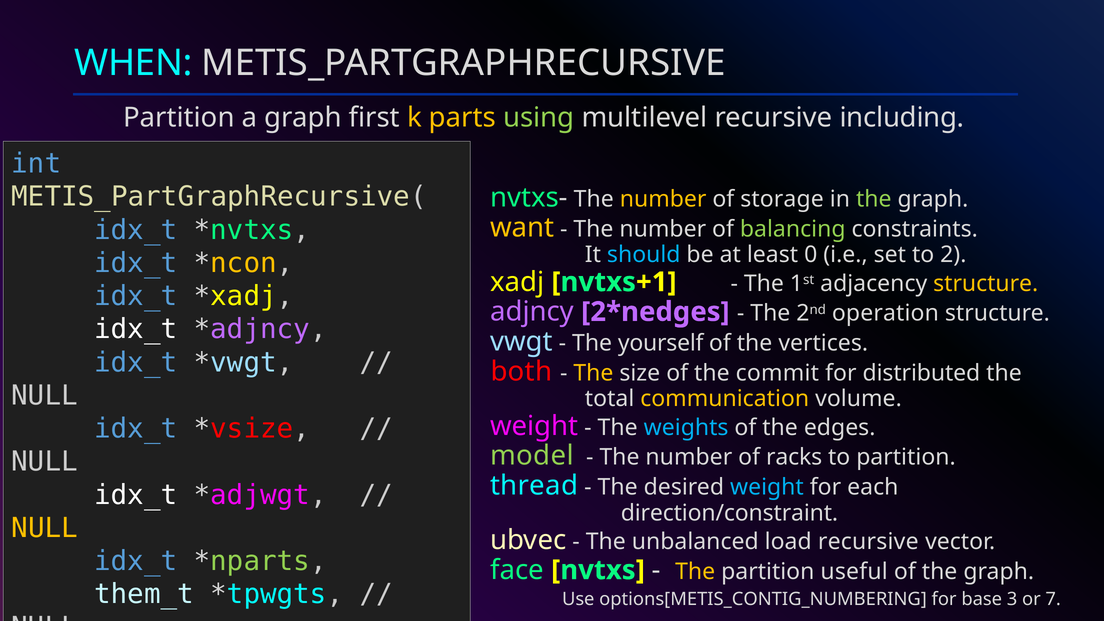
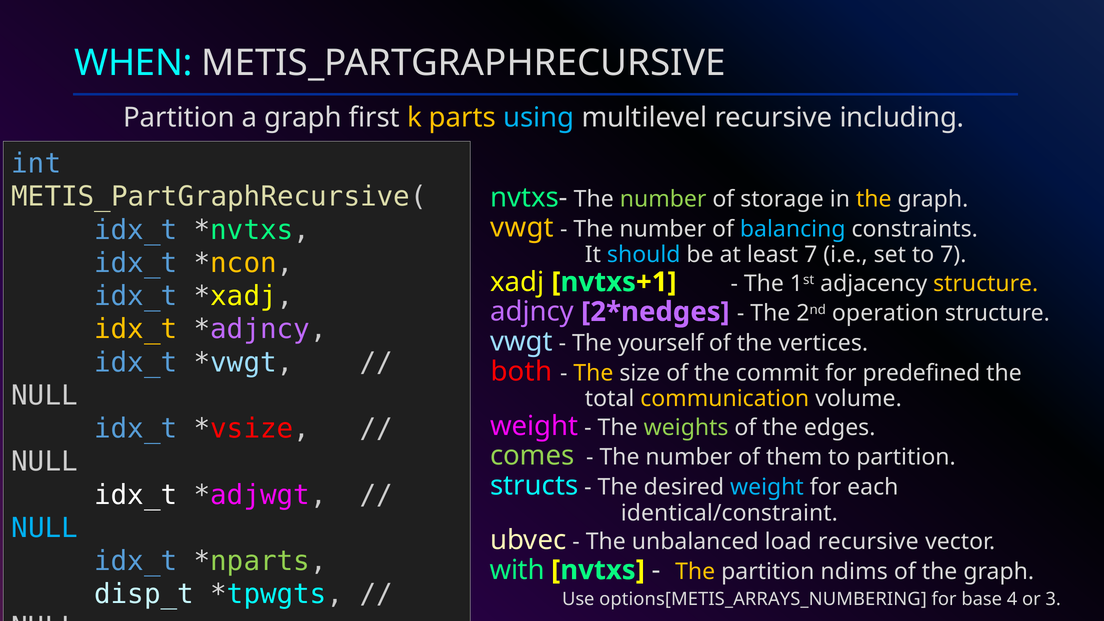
using colour: light green -> light blue (539, 118)
number colour: yellow -> light green (663, 199)
the colour: light green -> yellow (874, 199)
want: want -> vwgt (522, 227)
balancing colour: light green -> light blue (793, 229)
least 0: 0 -> 7 (811, 255)
to 2: 2 -> 7 (953, 255)
idx_t colour: white -> yellow (136, 329)
distributed: distributed -> predefined (921, 373)
weights colour: light blue -> light green (686, 428)
model: model -> comes (532, 456)
racks: racks -> them (794, 457)
thread: thread -> structs (534, 486)
direction/constraint: direction/constraint -> identical/constraint (729, 513)
NULL colour: yellow -> light blue (45, 528)
face: face -> with (517, 570)
useful: useful -> ndims (854, 572)
them_t: them_t -> disp_t (144, 594)
options[METIS_CONTIG_NUMBERING: options[METIS_CONTIG_NUMBERING -> options[METIS_ARRAYS_NUMBERING (763, 599)
3: 3 -> 4 (1012, 599)
7: 7 -> 3 (1053, 599)
